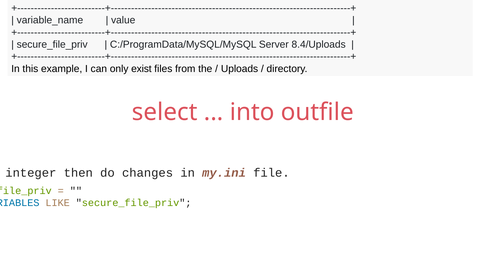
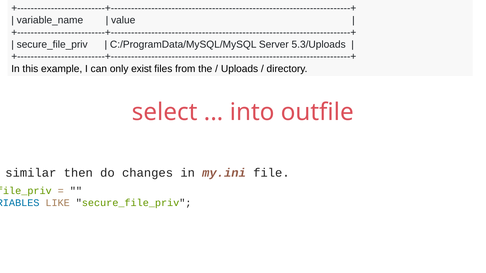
8.4/Uploads: 8.4/Uploads -> 5.3/Uploads (319, 45)
integer: integer -> similar (31, 173)
